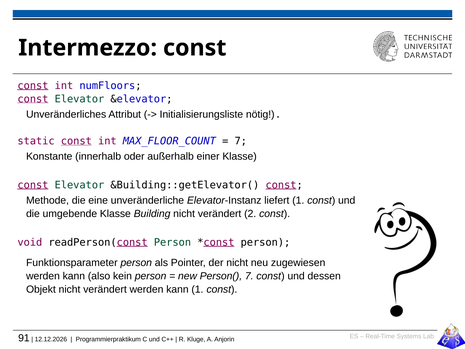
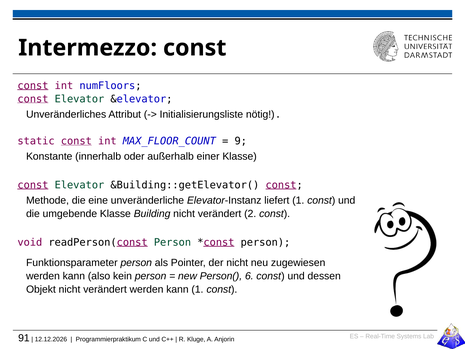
7: 7 -> 9 (241, 141)
Person( 7: 7 -> 6 (249, 276)
